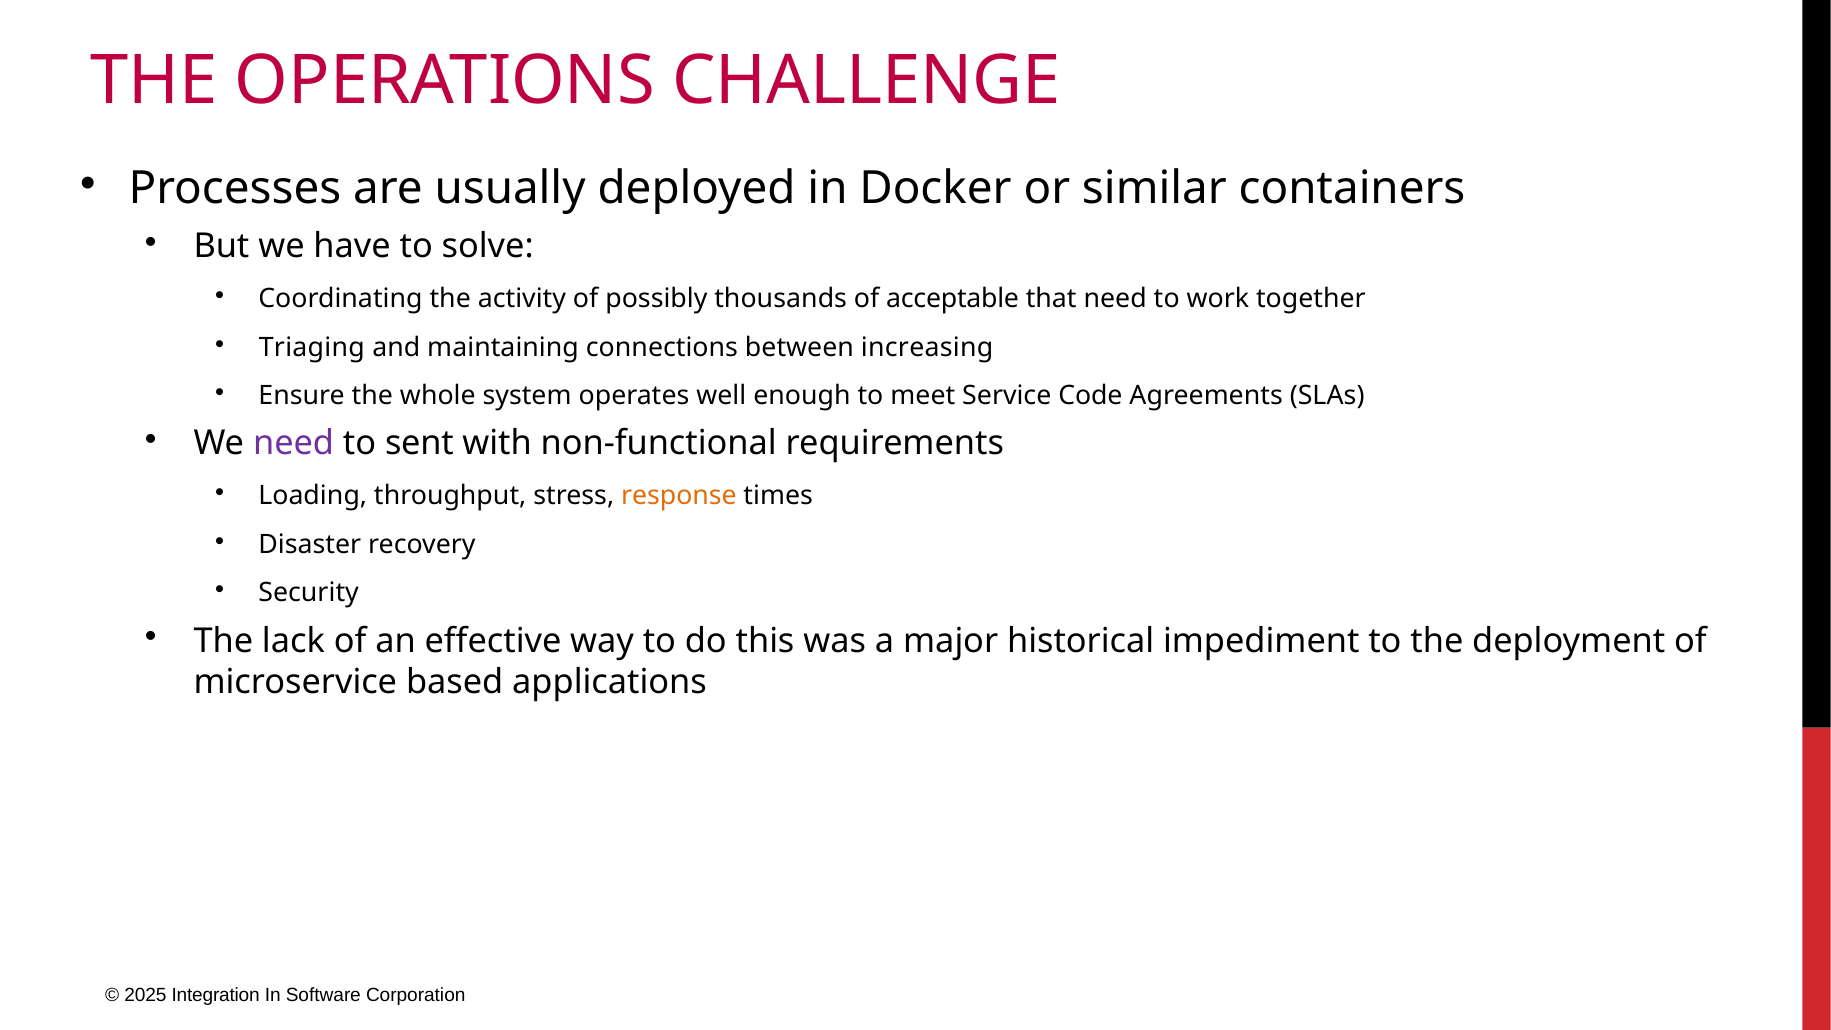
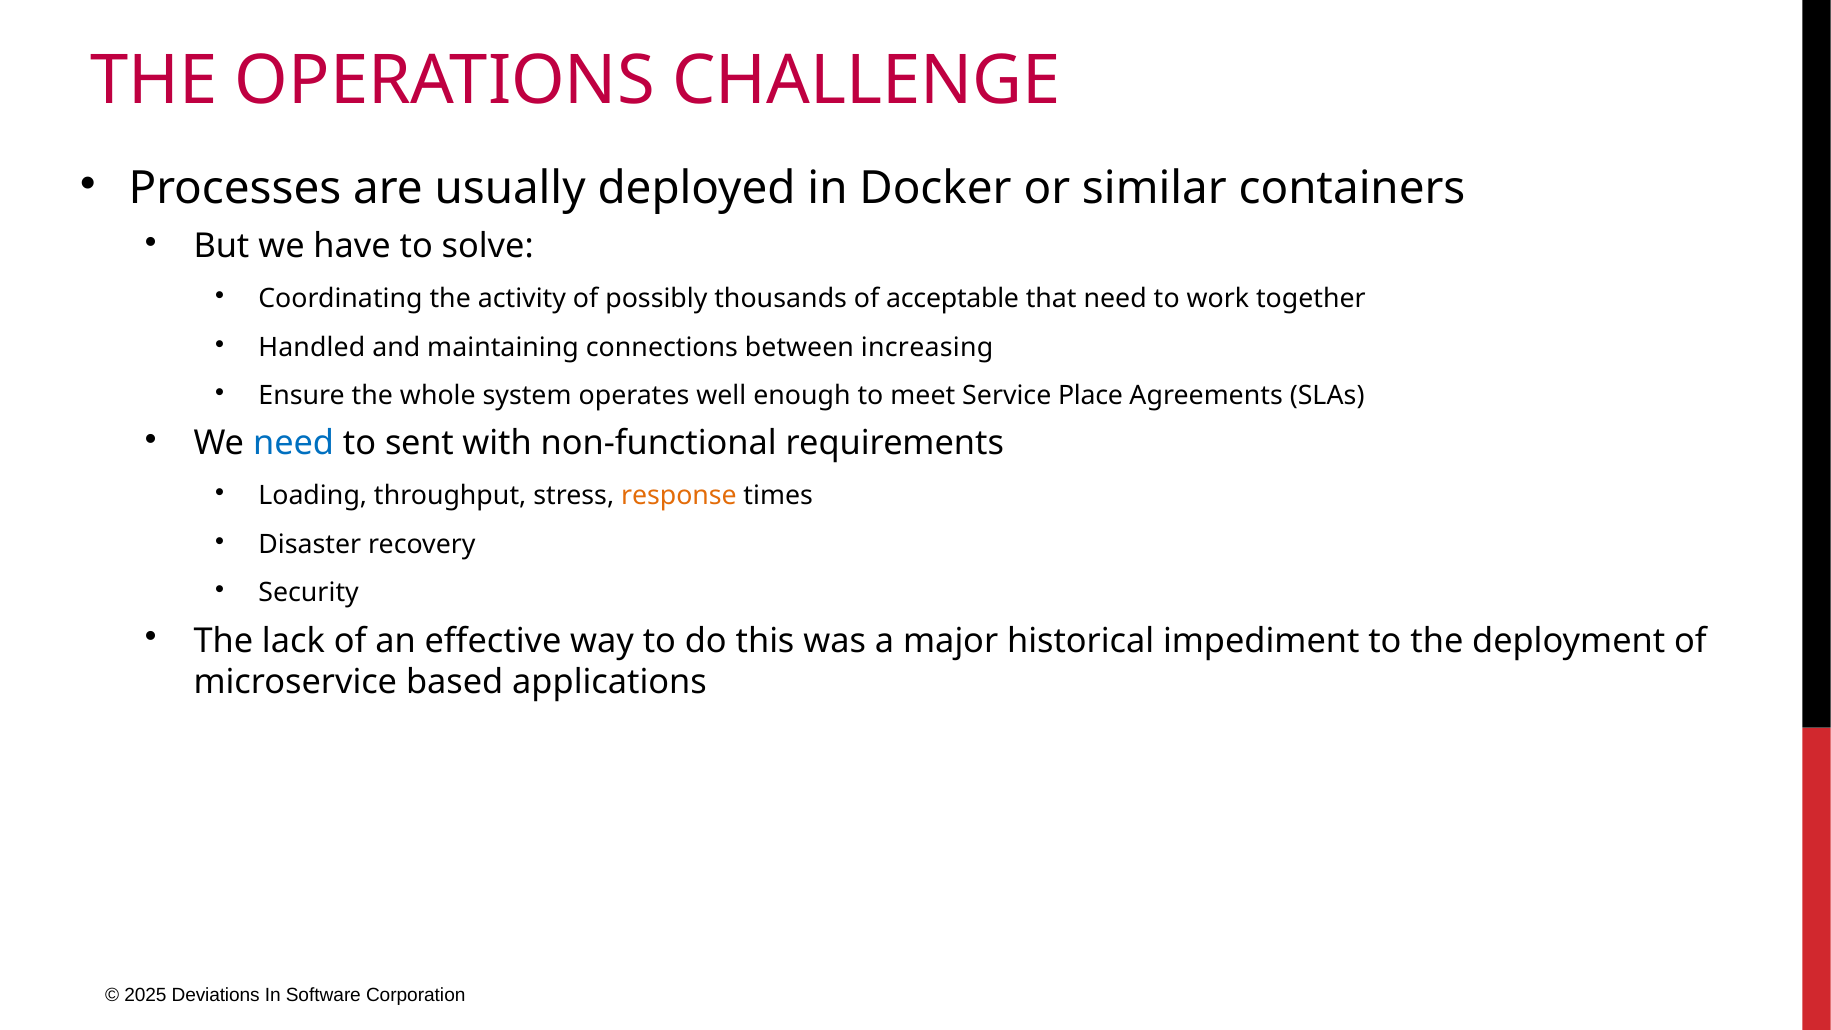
Triaging: Triaging -> Handled (312, 347)
Code: Code -> Place (1091, 396)
need colour: purple -> blue (294, 444)
Integration: Integration -> Deviations (216, 995)
